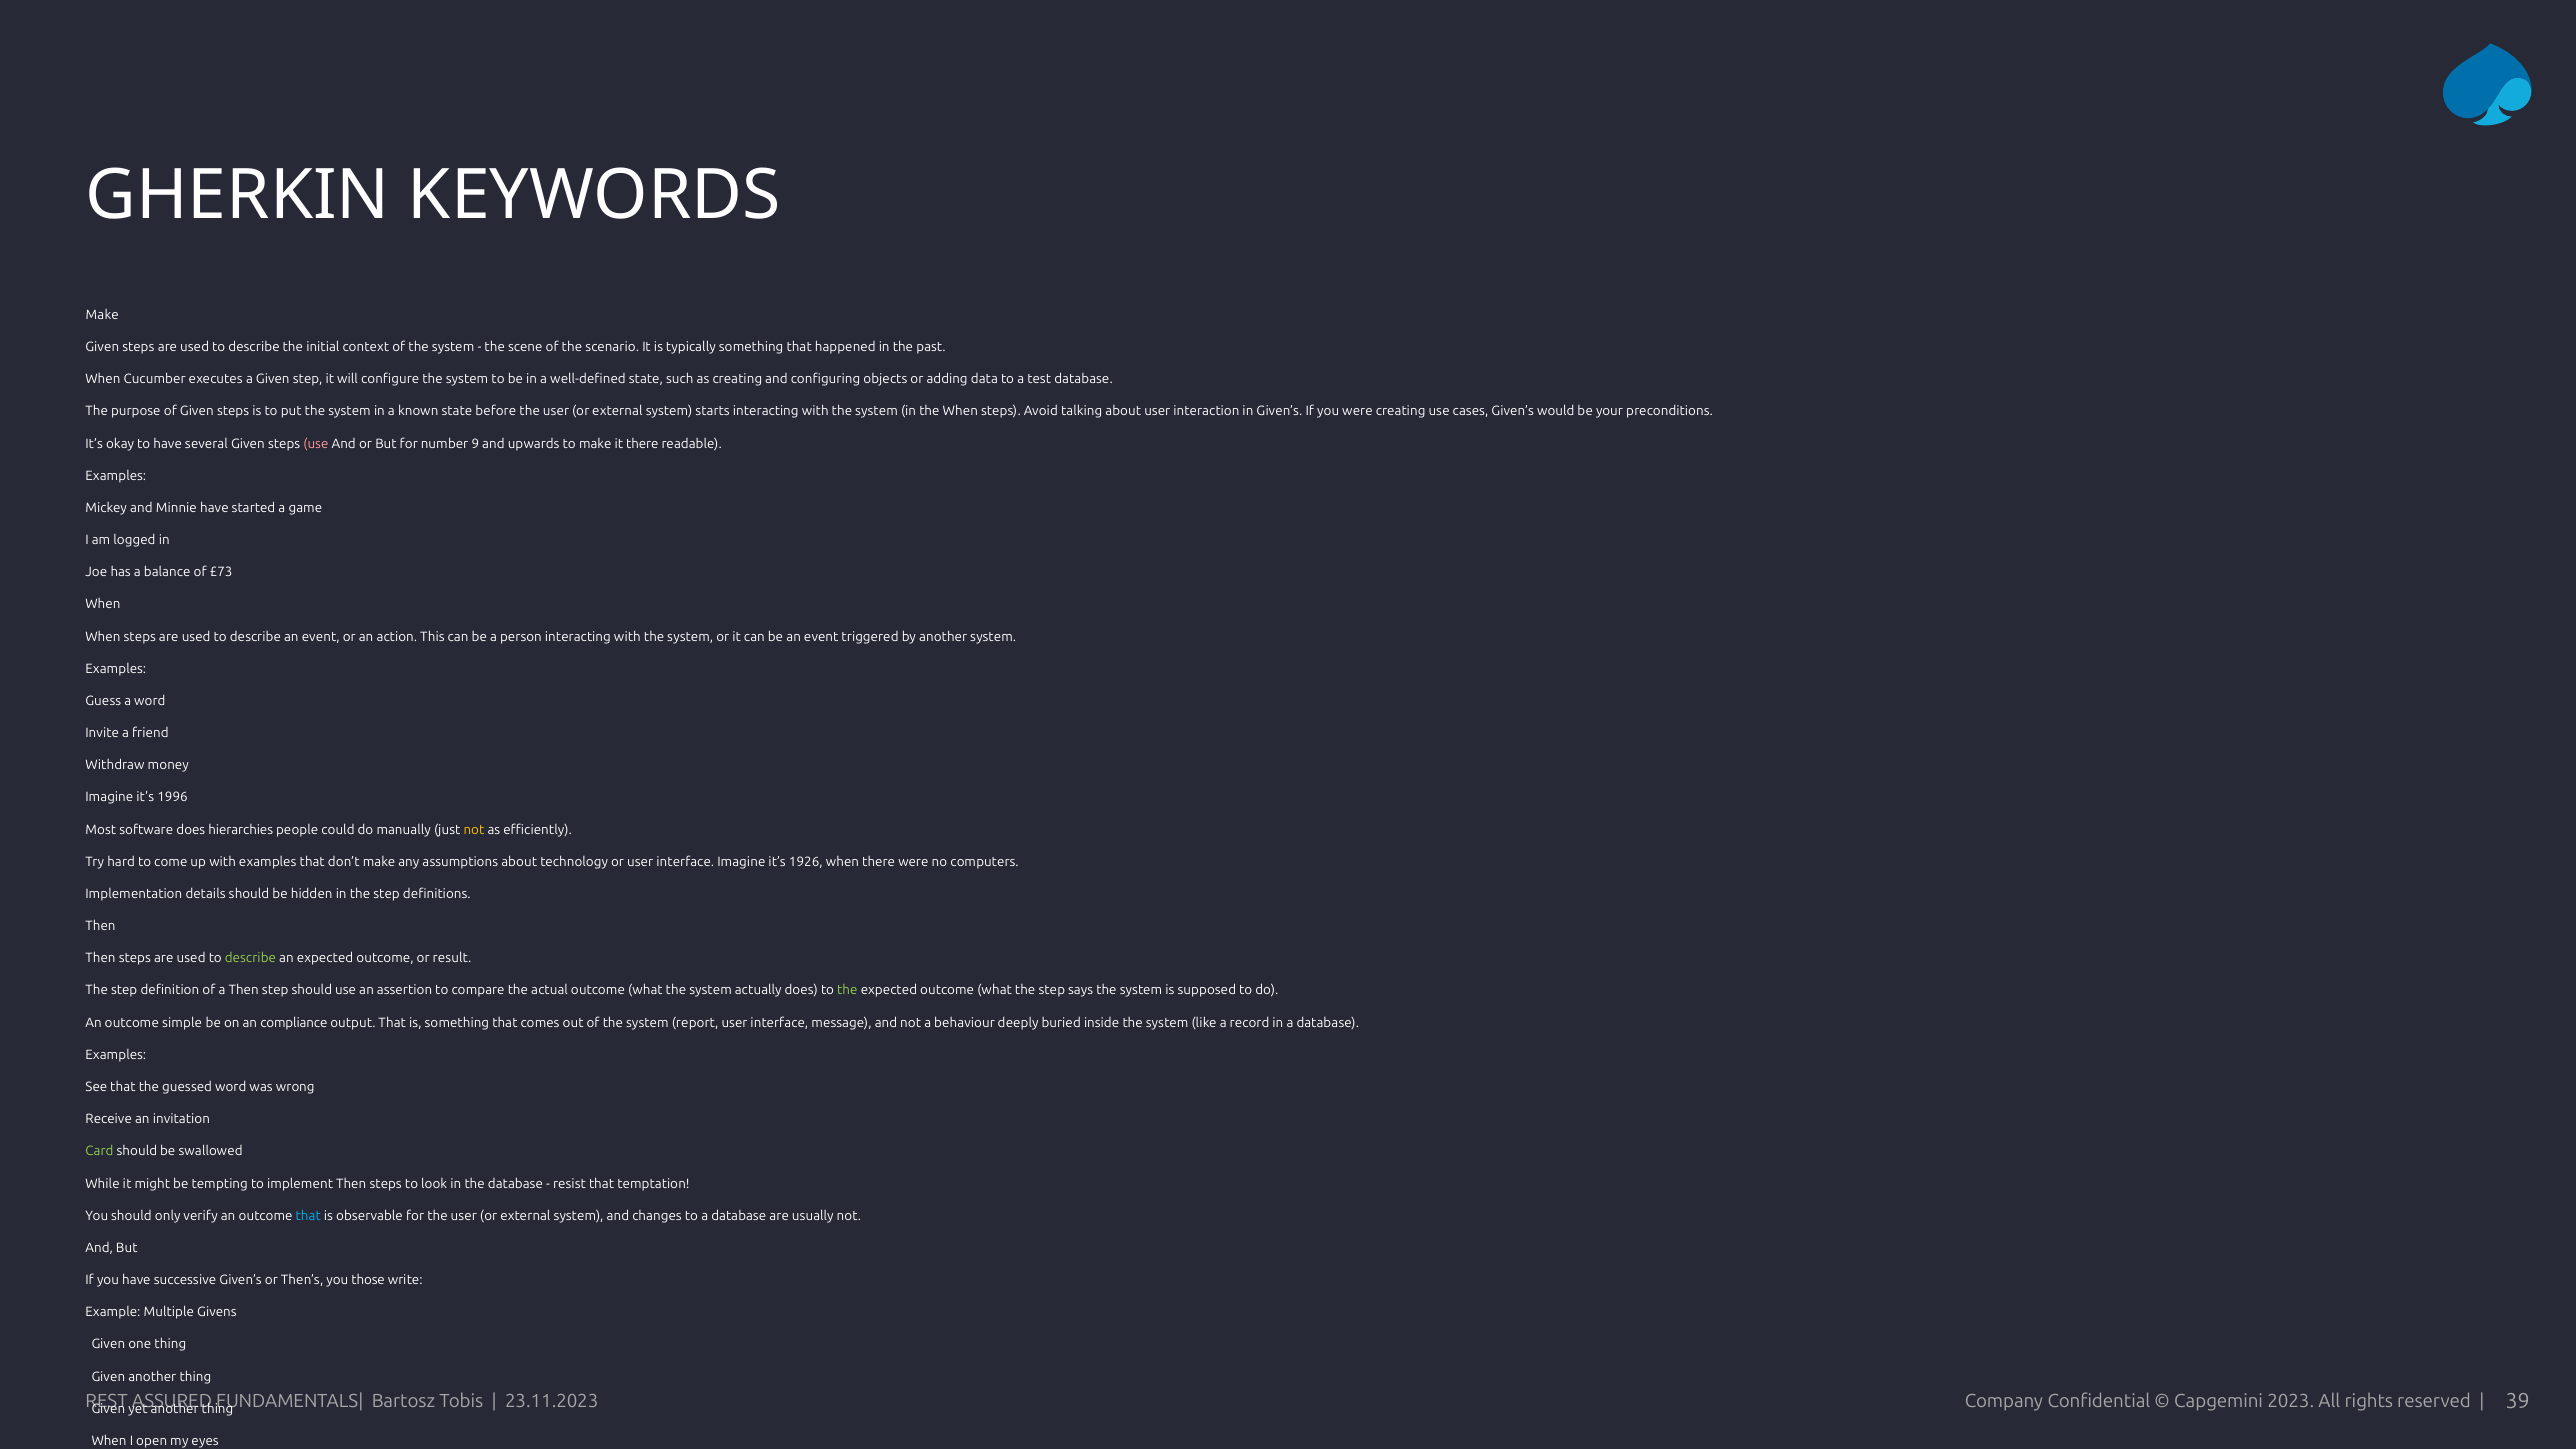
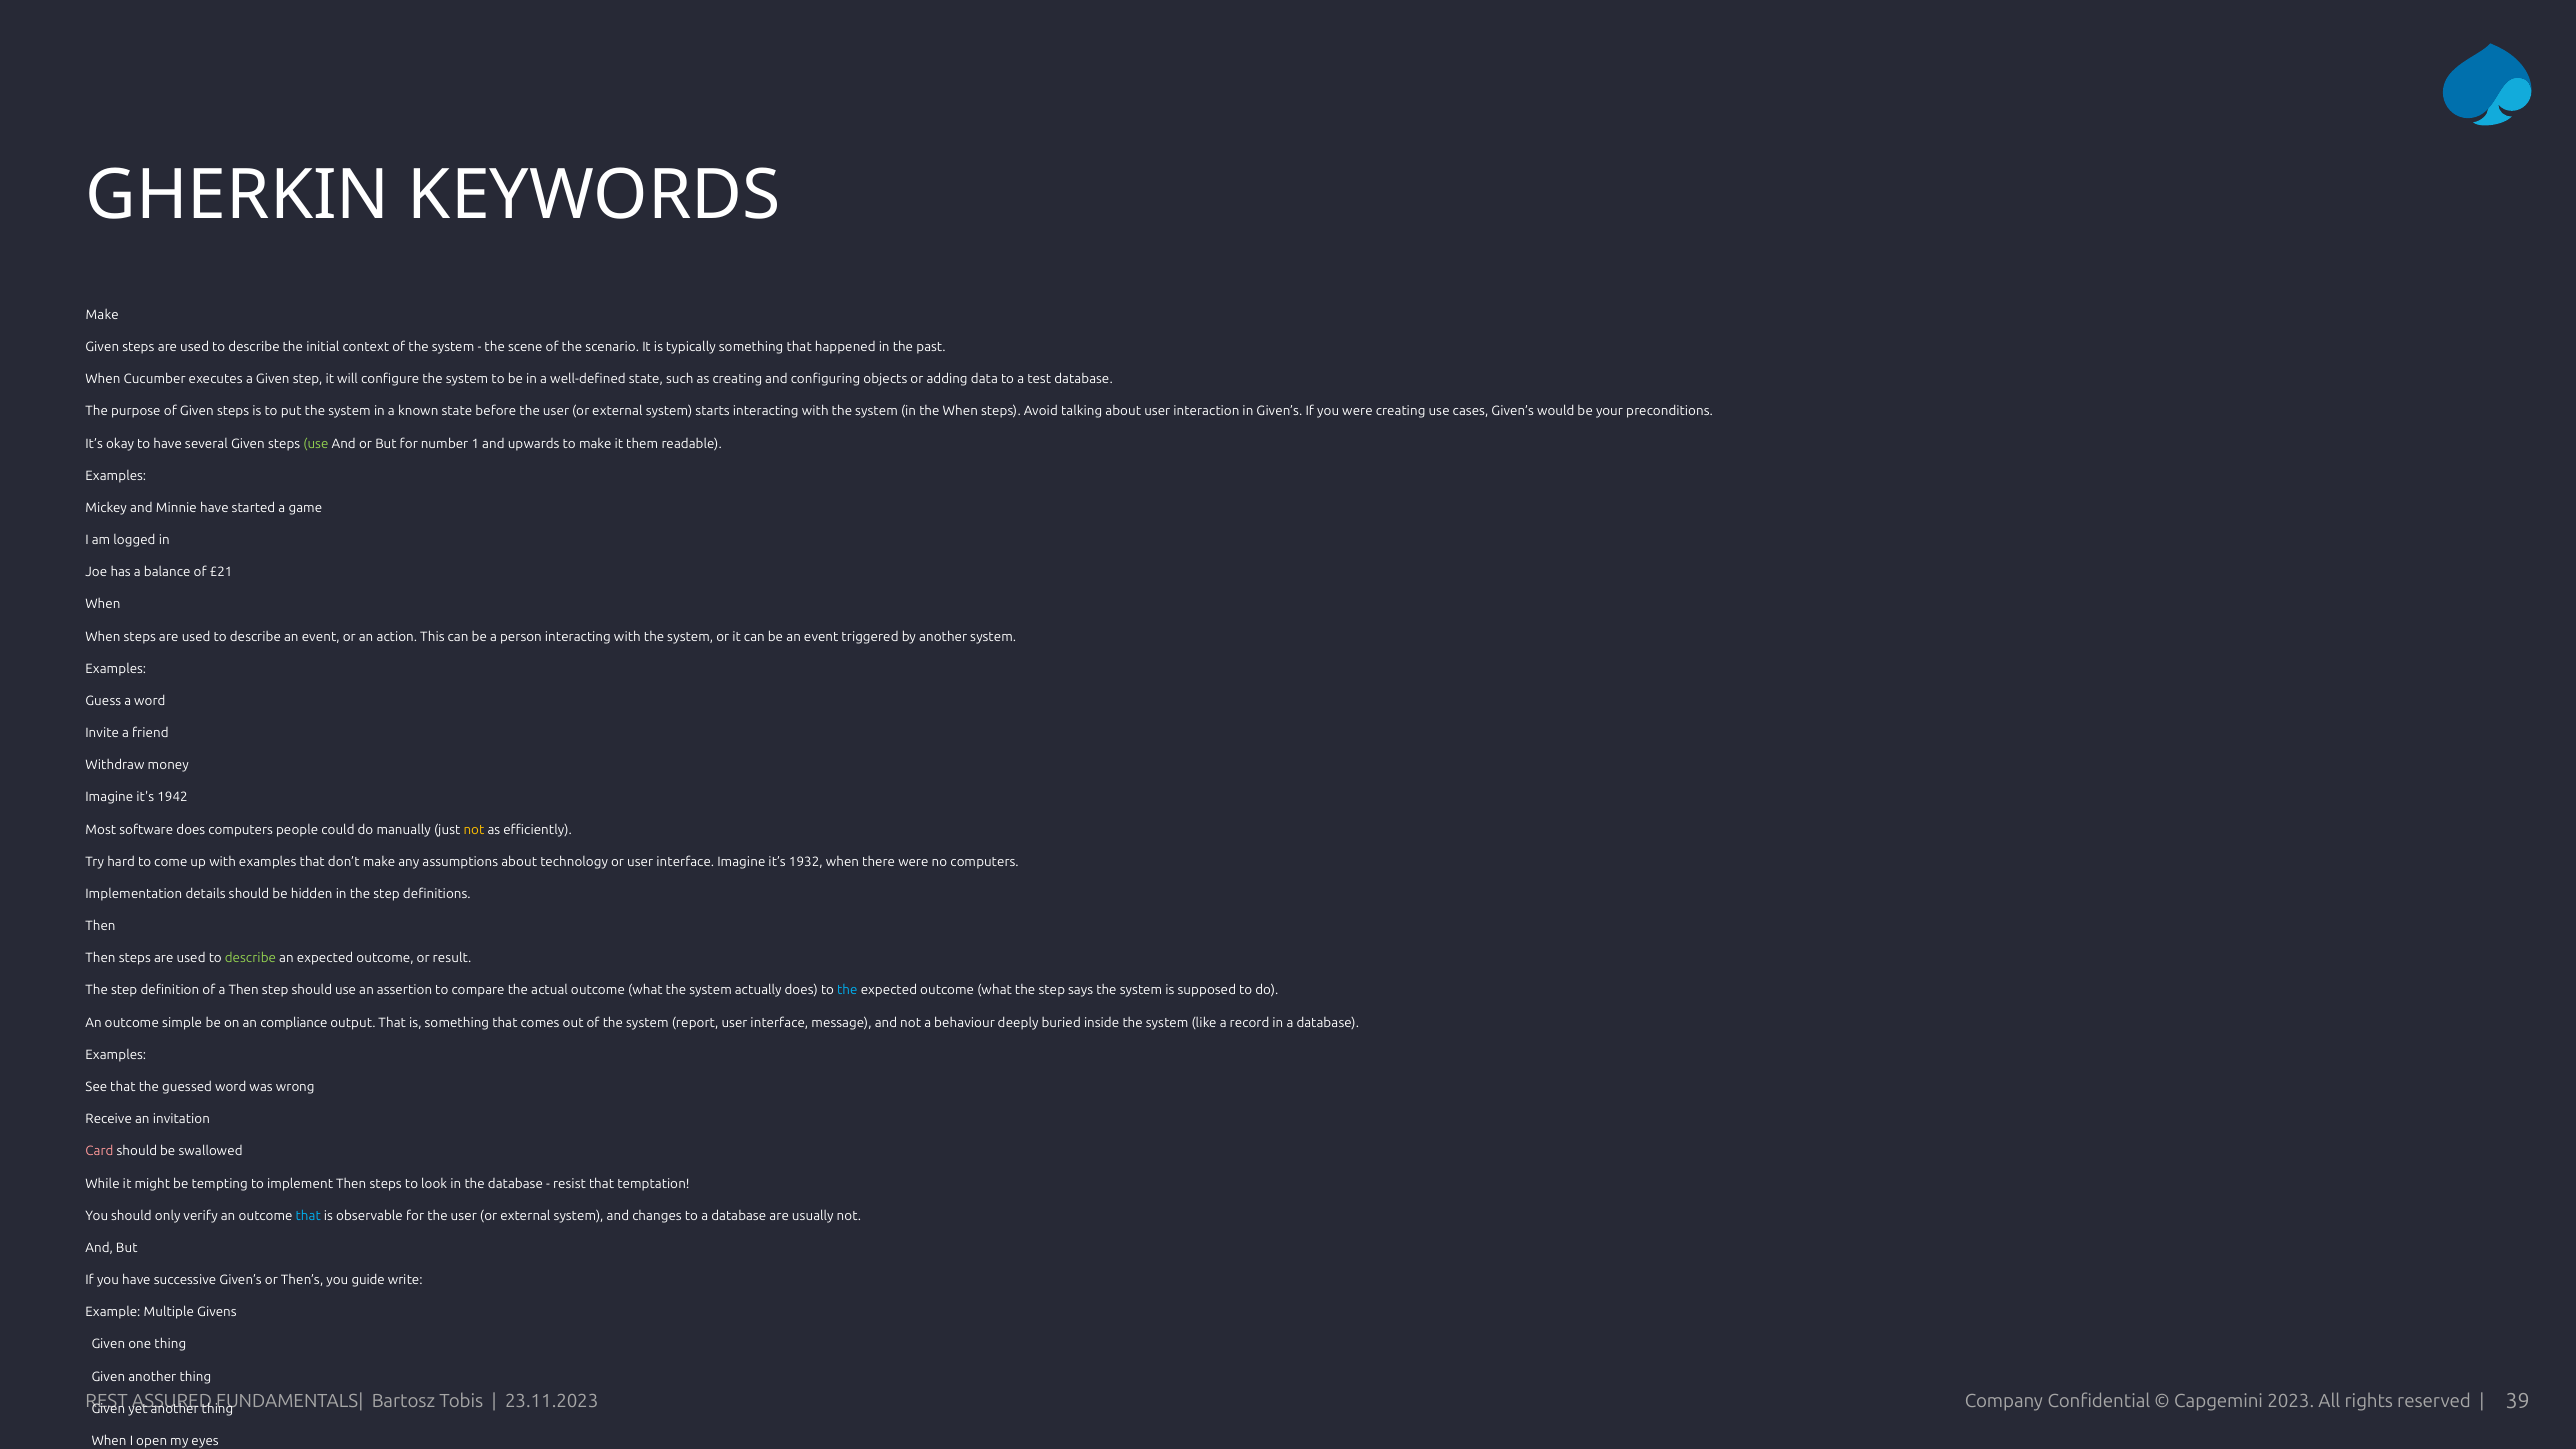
use colour: pink -> light green (316, 444)
9: 9 -> 1 (475, 444)
it there: there -> them (642, 444)
£73: £73 -> £21 (221, 572)
1996: 1996 -> 1942 (172, 798)
does hierarchies: hierarchies -> computers (241, 830)
1926: 1926 -> 1932 (806, 862)
the colour: light green -> light blue (847, 991)
Card colour: light green -> pink (100, 1151)
those: those -> guide (368, 1280)
